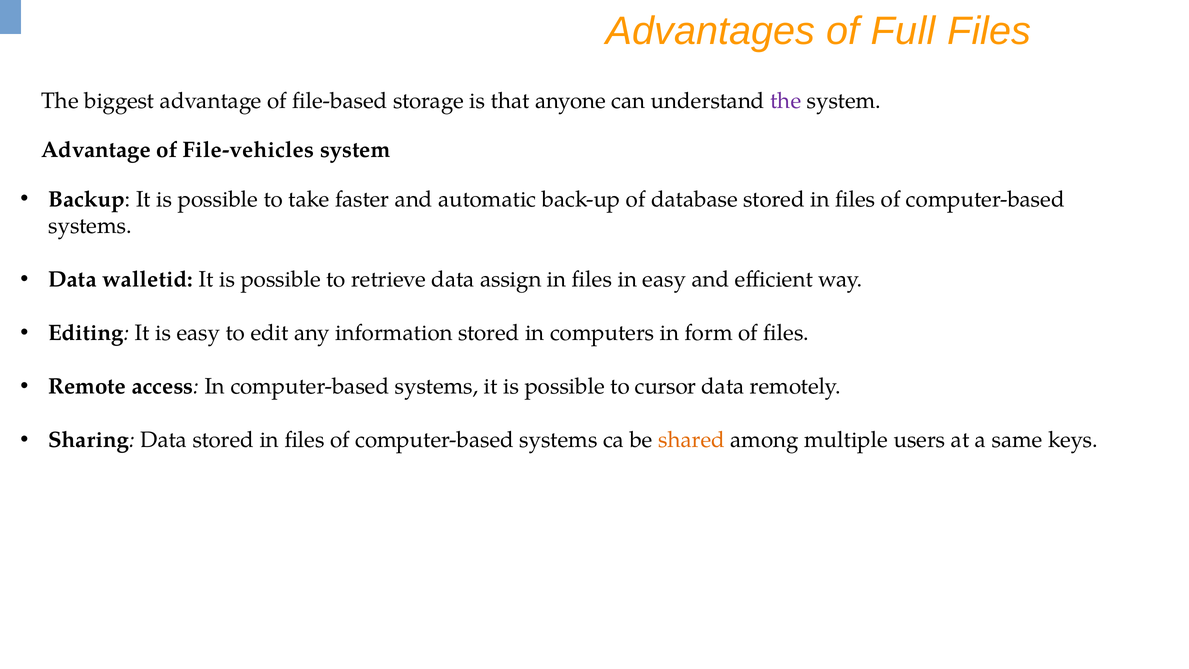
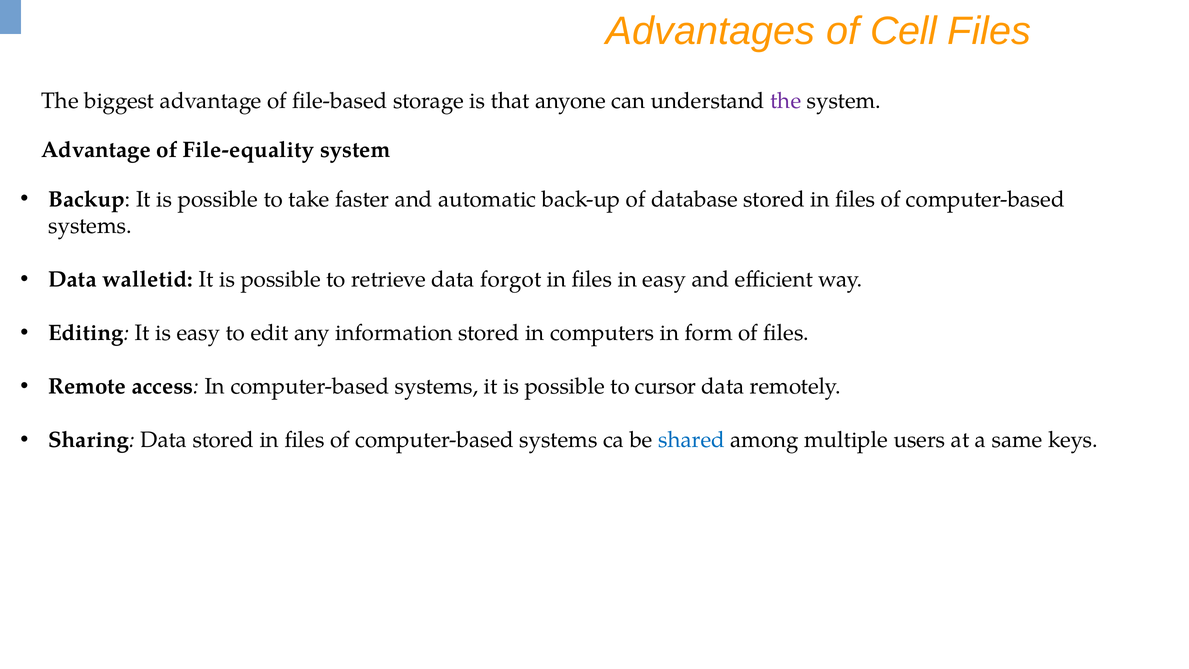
Full: Full -> Cell (904, 31)
File-vehicles: File-vehicles -> File-equality (249, 150)
assign: assign -> forgot (511, 279)
shared colour: orange -> blue (691, 440)
